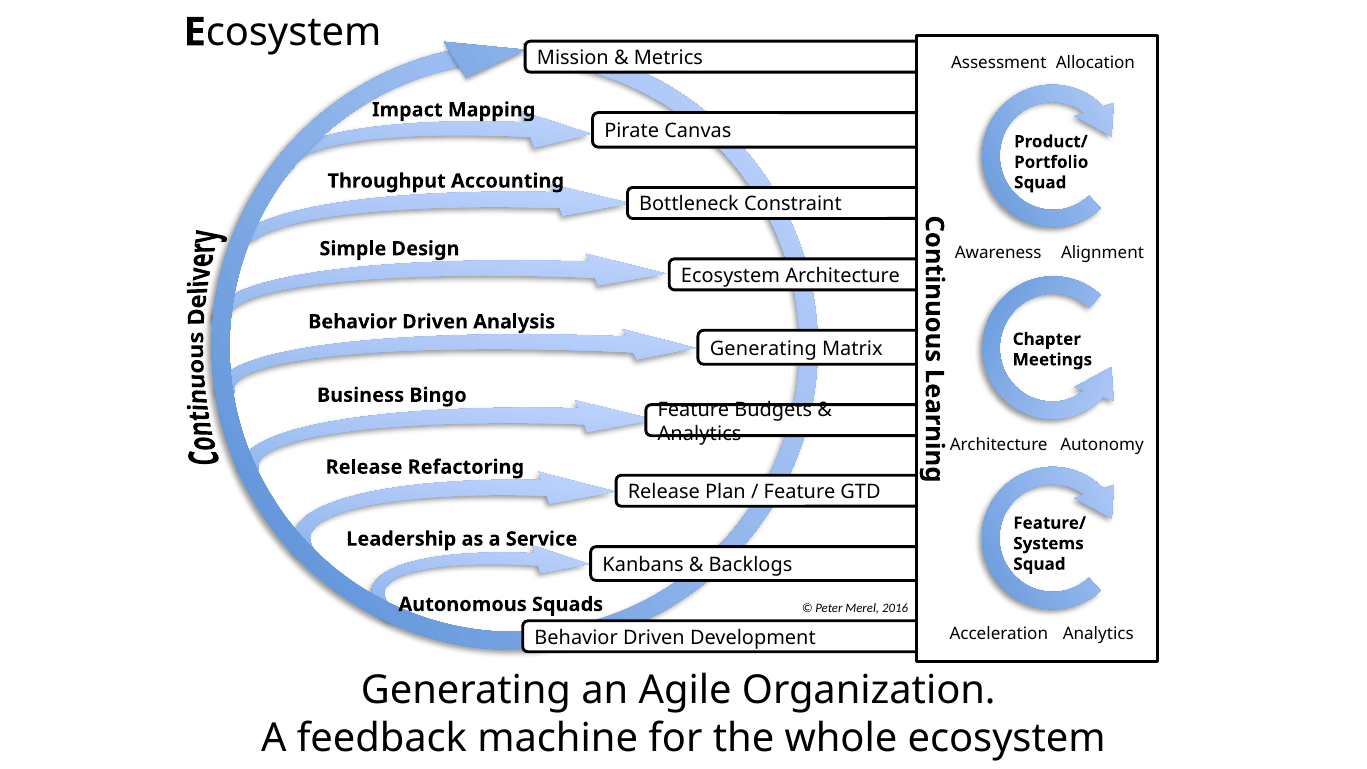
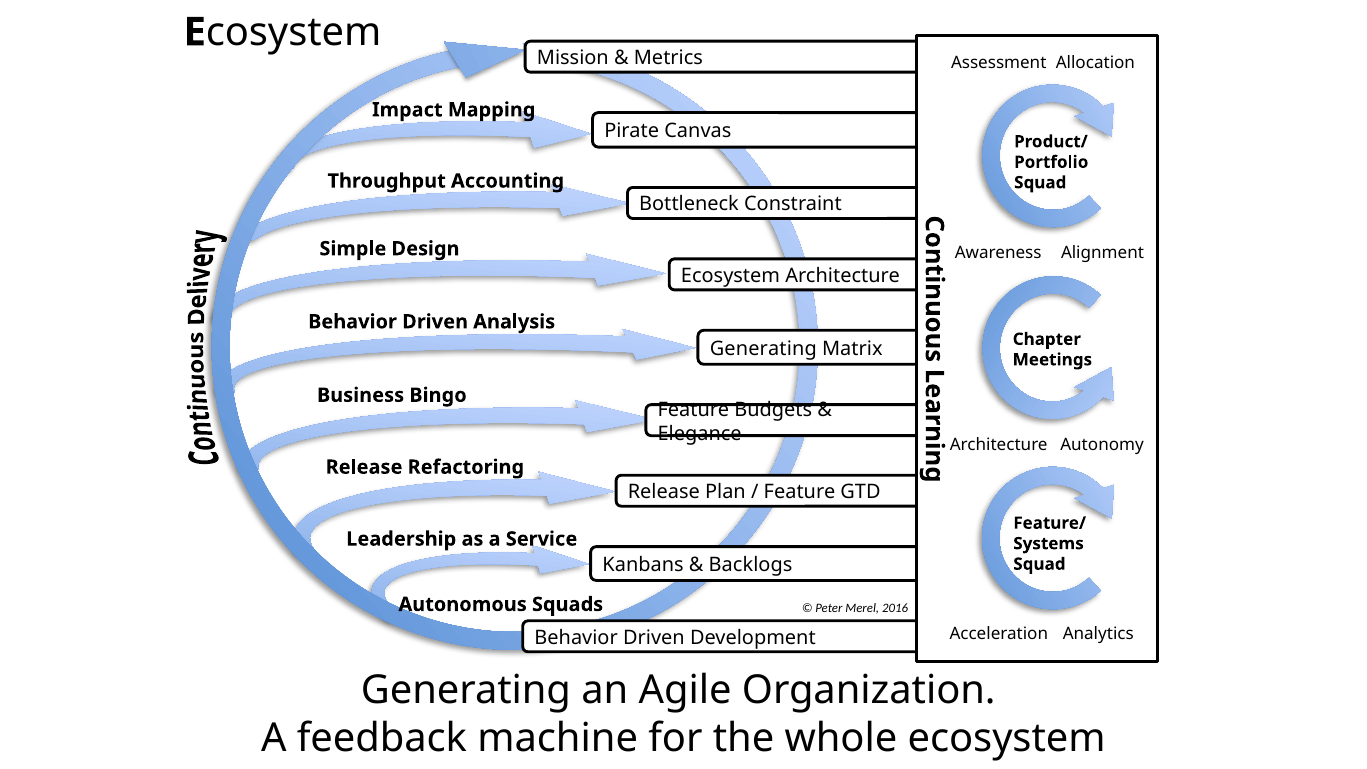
Analytics: Analytics -> Elegance (700, 433)
